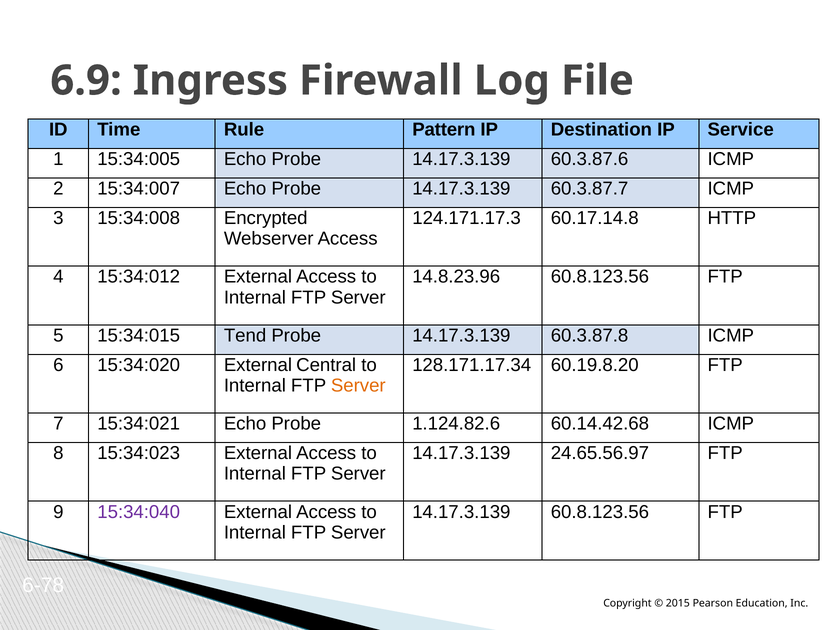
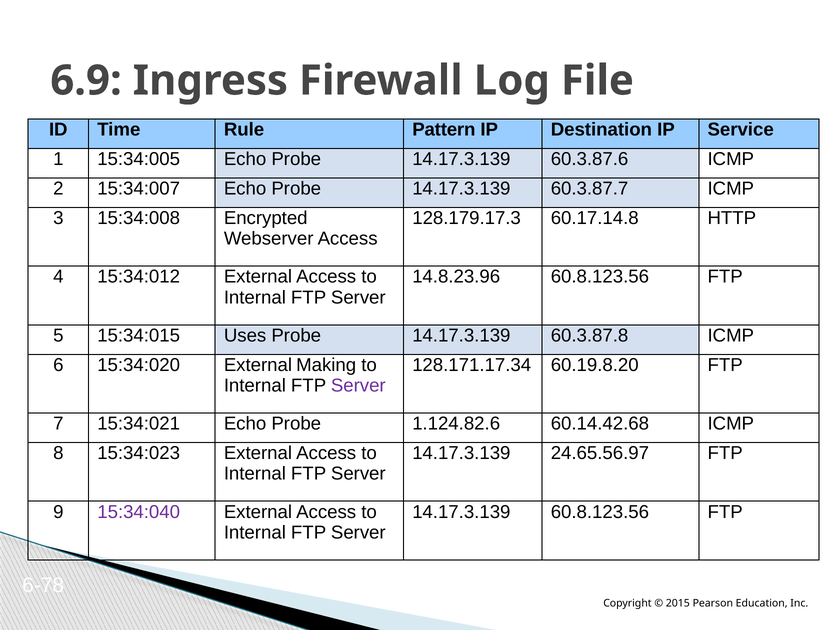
124.171.17.3: 124.171.17.3 -> 128.179.17.3 (467, 218)
Tend: Tend -> Uses (245, 335)
Central: Central -> Making (326, 365)
Server colour: orange -> purple (358, 386)
